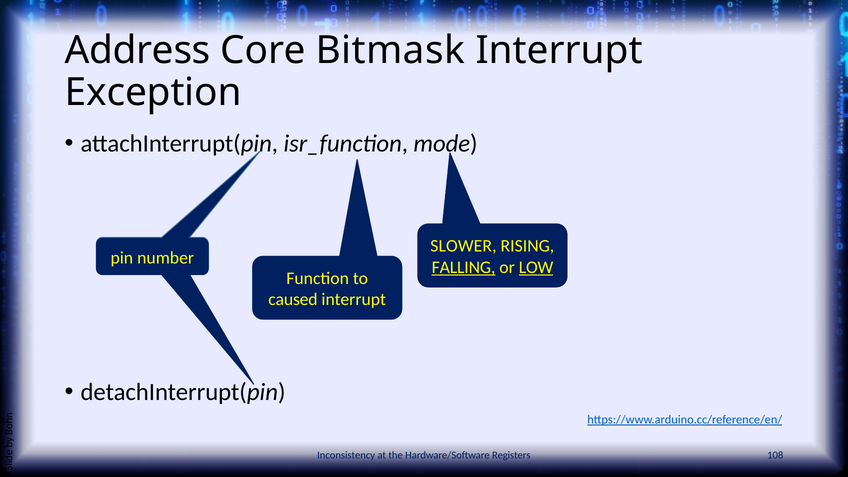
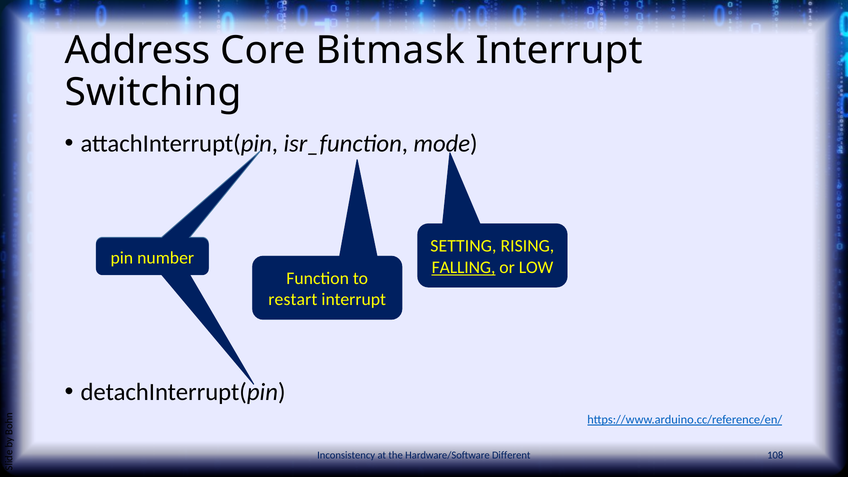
Exception: Exception -> Switching (153, 92)
SLOWER: SLOWER -> SETTING (463, 246)
LOW underline: present -> none (536, 267)
caused: caused -> restart (293, 300)
Registers: Registers -> Different (511, 455)
